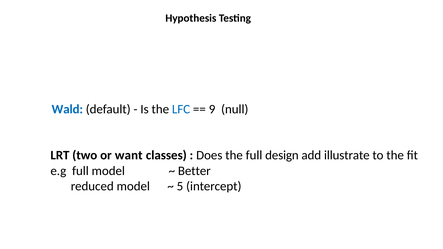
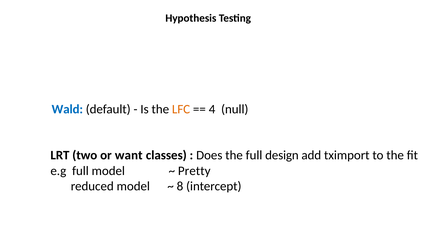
LFC colour: blue -> orange (181, 109)
9: 9 -> 4 (212, 109)
illustrate: illustrate -> tximport (347, 155)
Better: Better -> Pretty (194, 171)
5: 5 -> 8 (180, 186)
